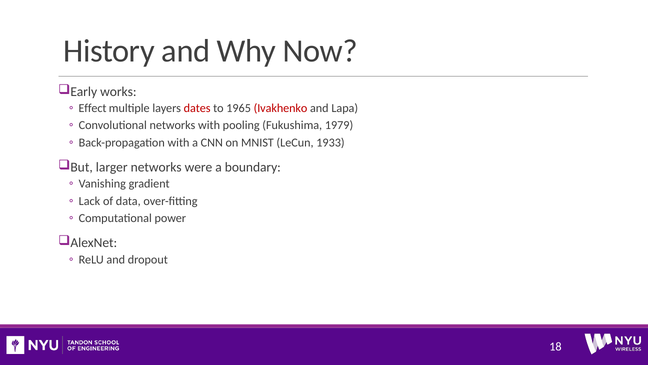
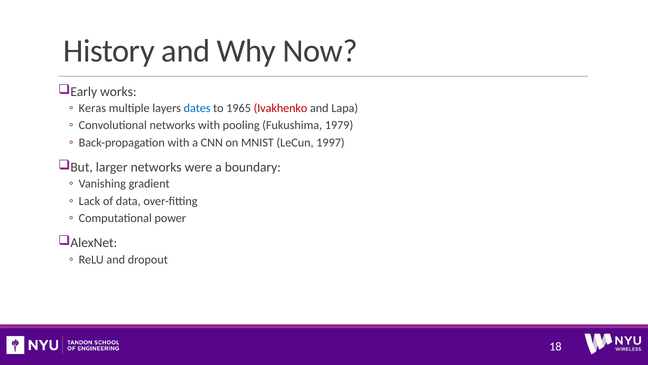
Effect: Effect -> Keras (92, 108)
dates colour: red -> blue (197, 108)
1933: 1933 -> 1997 (330, 142)
